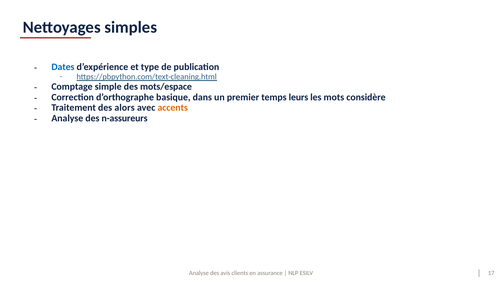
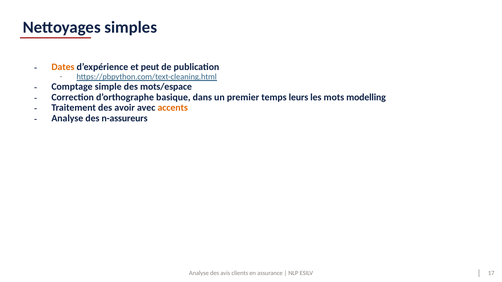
Dates colour: blue -> orange (63, 67)
type: type -> peut (150, 67)
considère: considère -> modelling (366, 97)
alors: alors -> avoir (125, 108)
